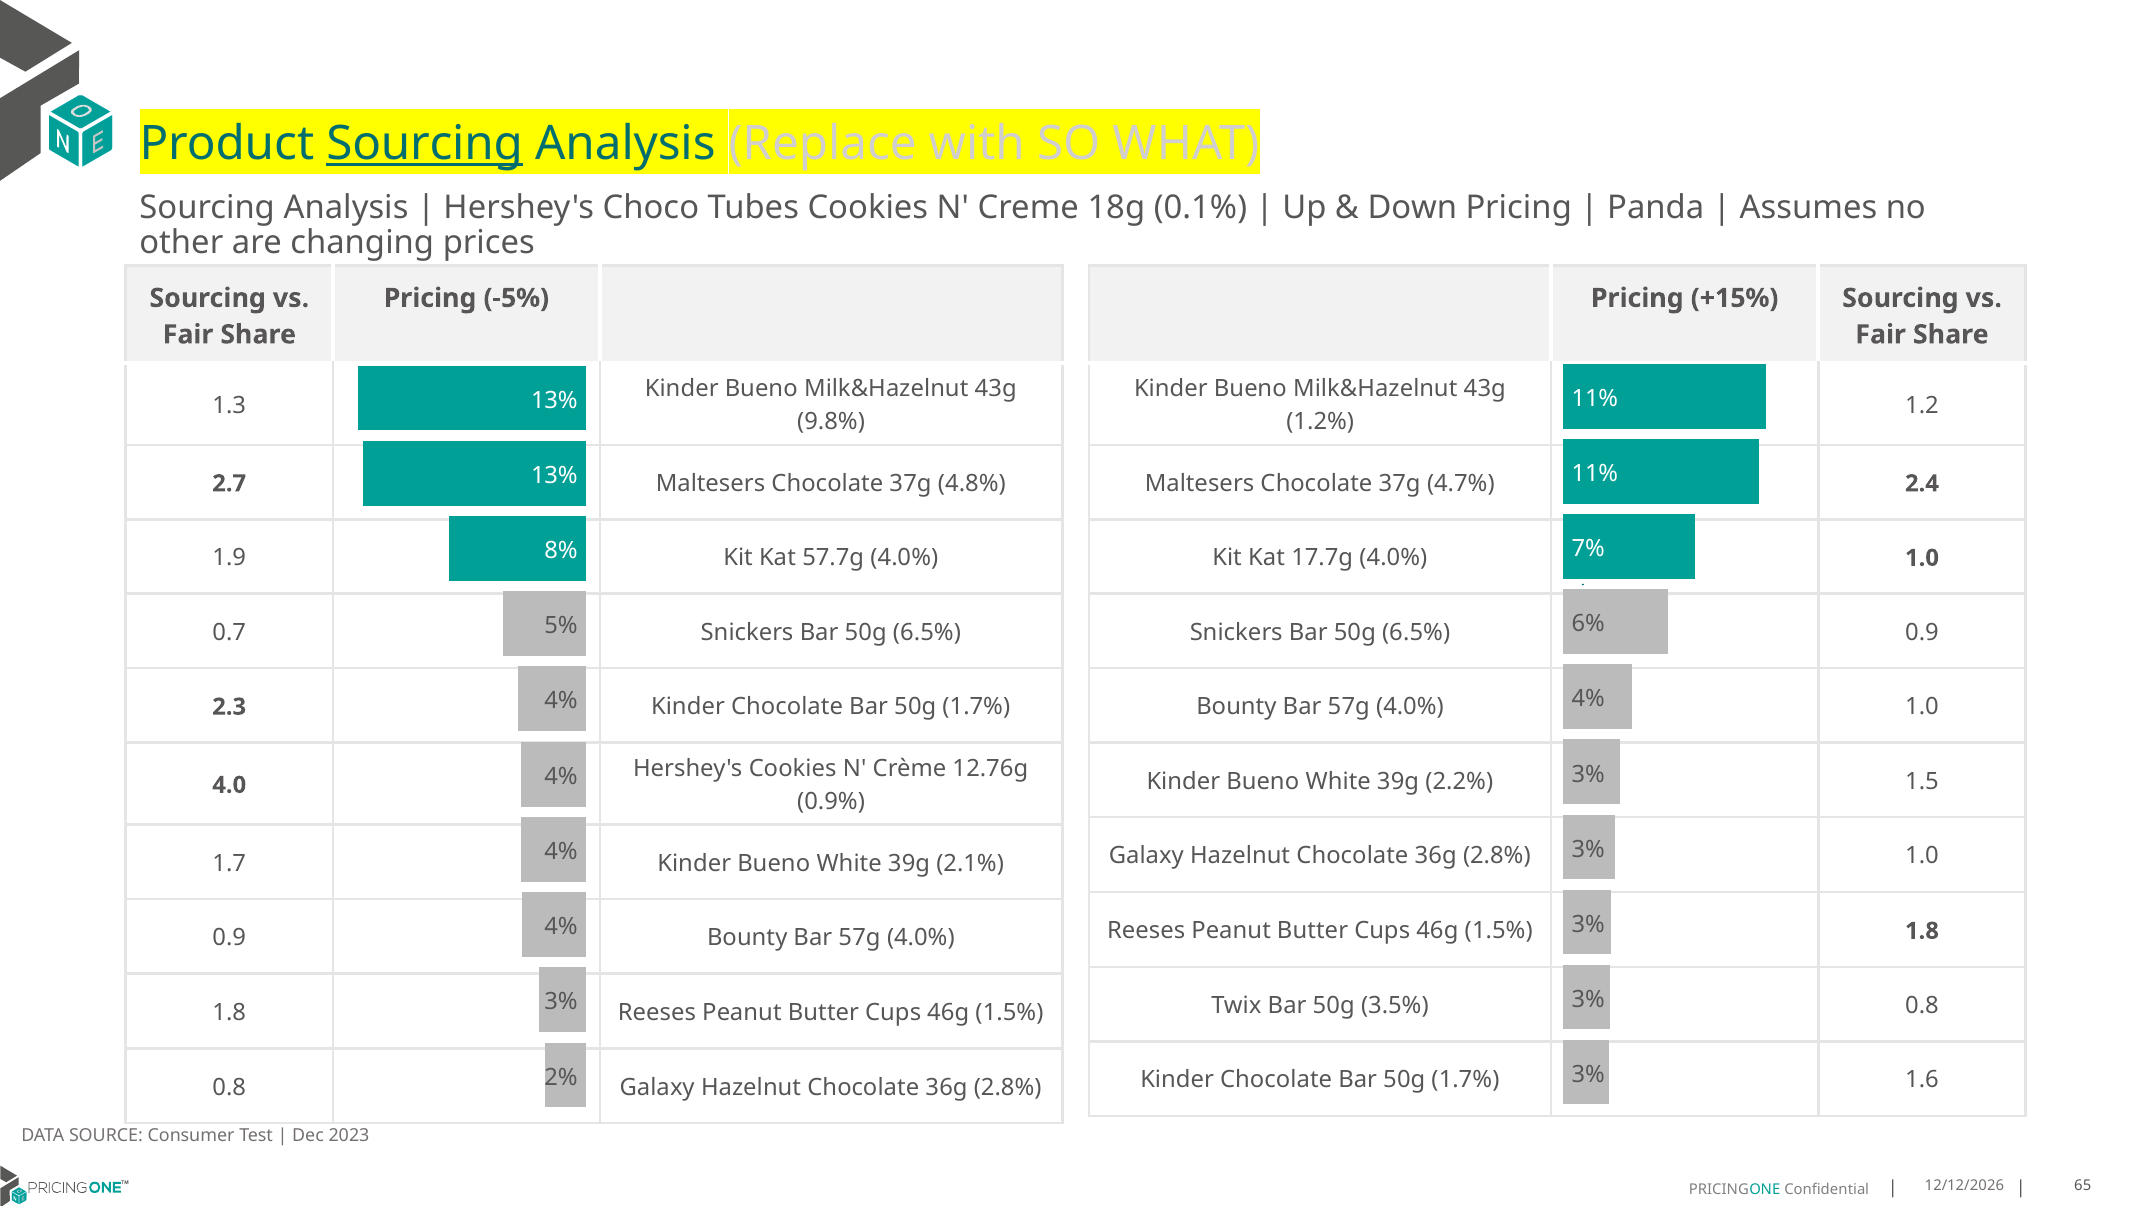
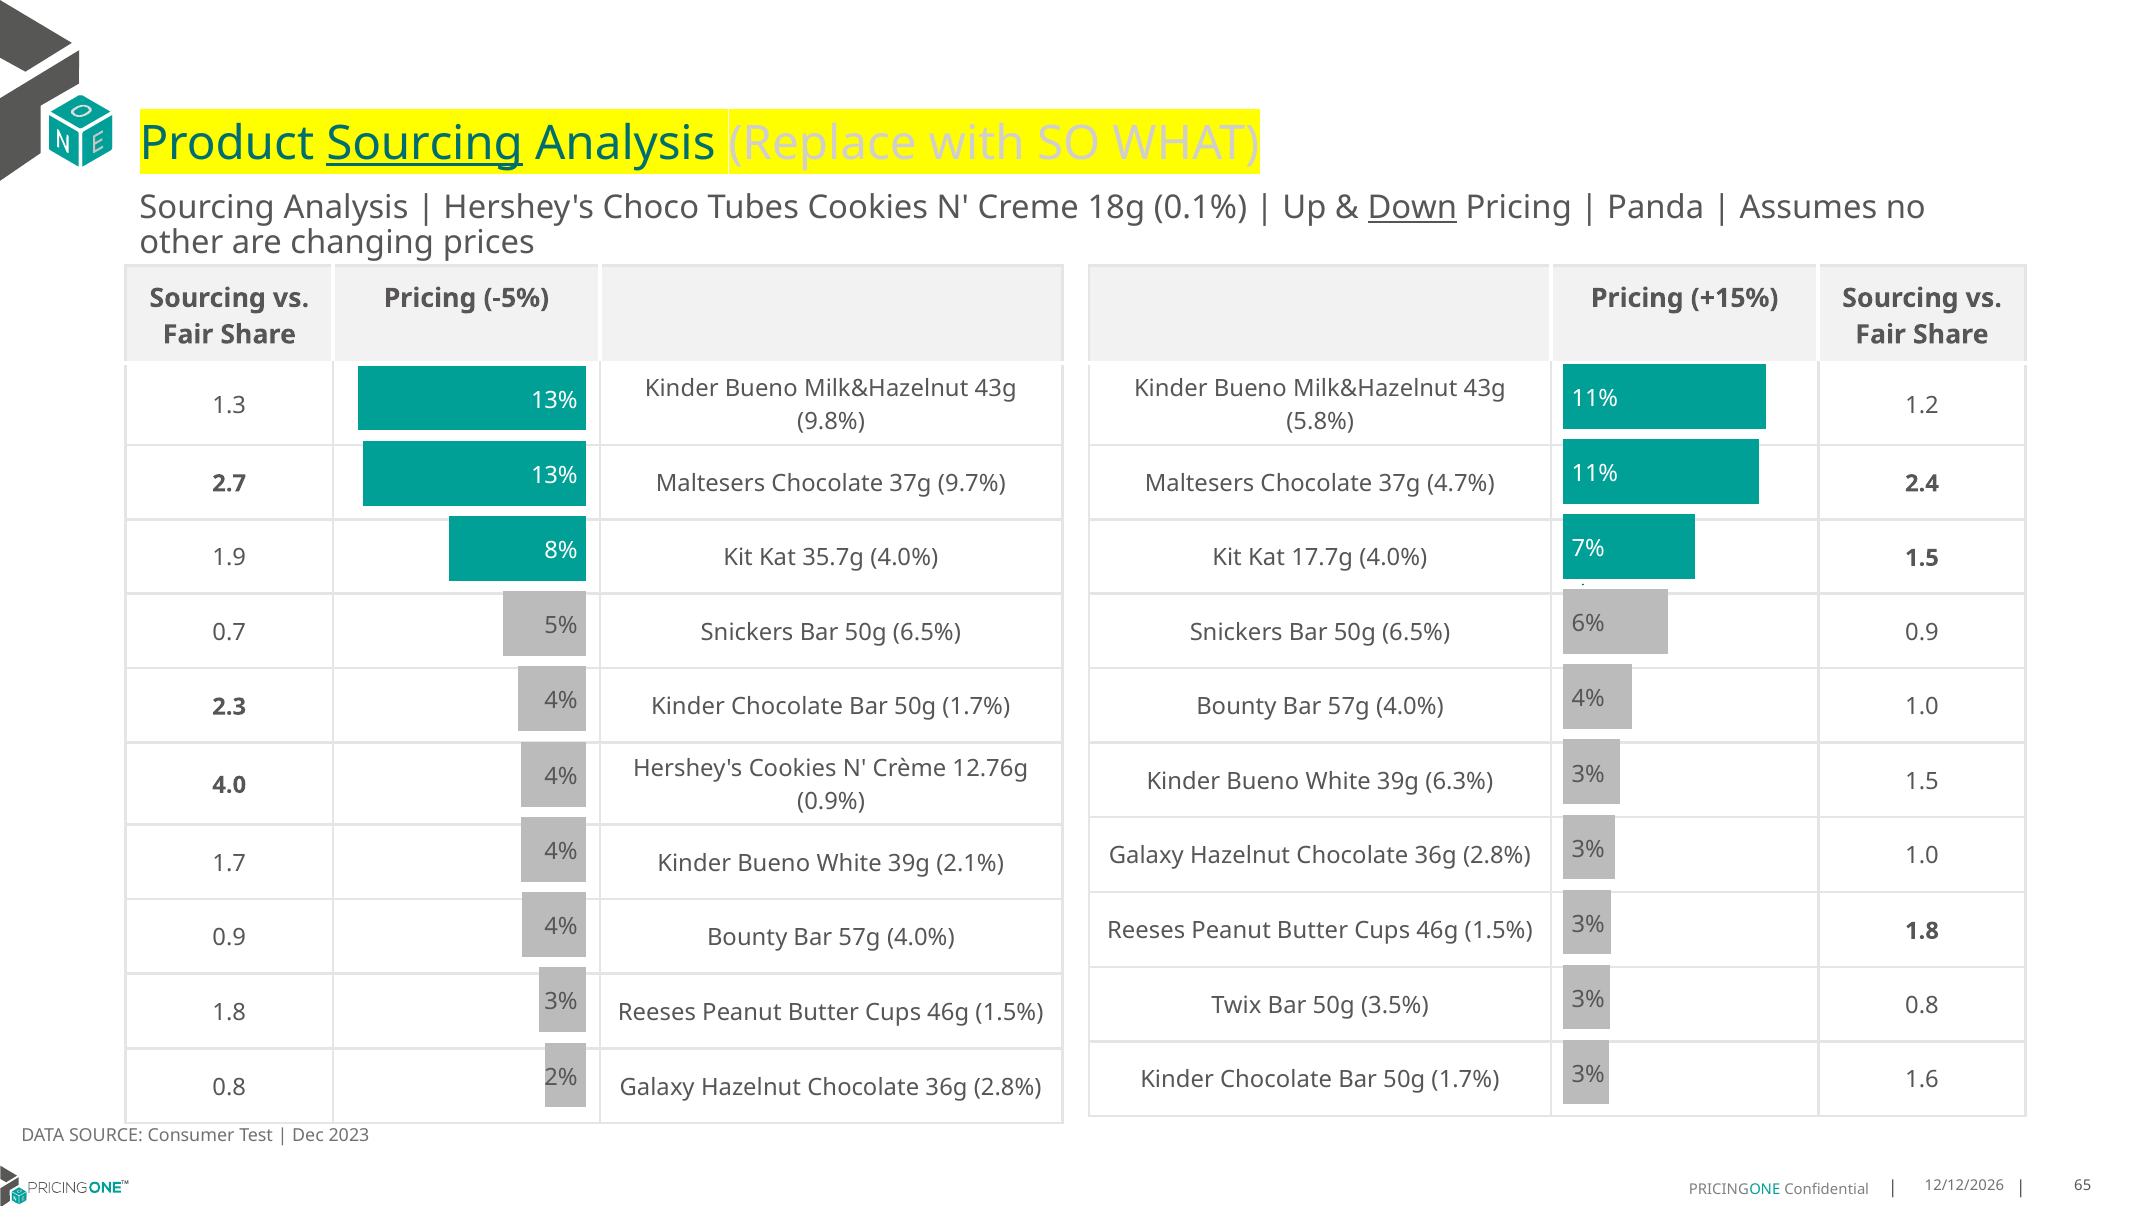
Down underline: none -> present (1412, 207)
1.2%: 1.2% -> 5.8% (1320, 422)
4.8%: 4.8% -> 9.7% (972, 483)
57.7g: 57.7g -> 35.7g (833, 558)
17.7g 4.0% 1.0: 1.0 -> 1.5 (1922, 558)
2.2%: 2.2% -> 6.3% (1459, 781)
